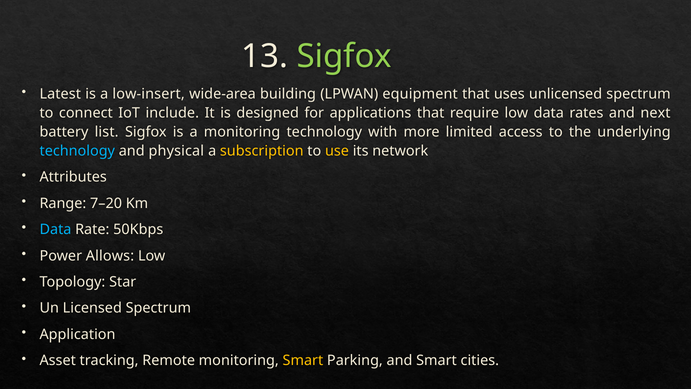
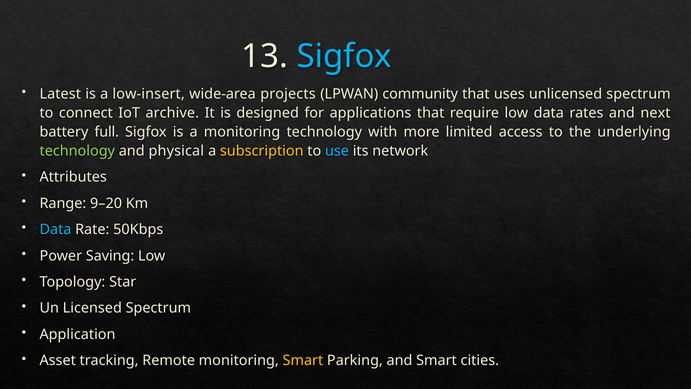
Sigfox colour: light green -> light blue (344, 56)
building: building -> projects (288, 94)
equipment: equipment -> community (420, 94)
include: include -> archive (172, 113)
list: list -> full (107, 132)
technology colour: light blue -> light green (77, 151)
use colour: yellow -> light blue (337, 151)
7–20: 7–20 -> 9–20 (106, 203)
Allows: Allows -> Saving (110, 256)
